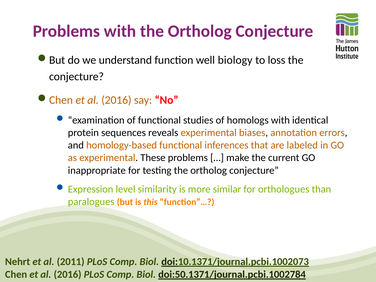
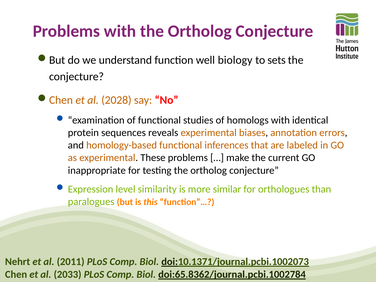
loss: loss -> sets (277, 60)
2016: 2016 -> 2028 (116, 100)
2016: 2016 -> 2033 (68, 275)
doi:50.1371/journal.pcbi.1002784: doi:50.1371/journal.pcbi.1002784 -> doi:65.8362/journal.pcbi.1002784 (232, 275)
